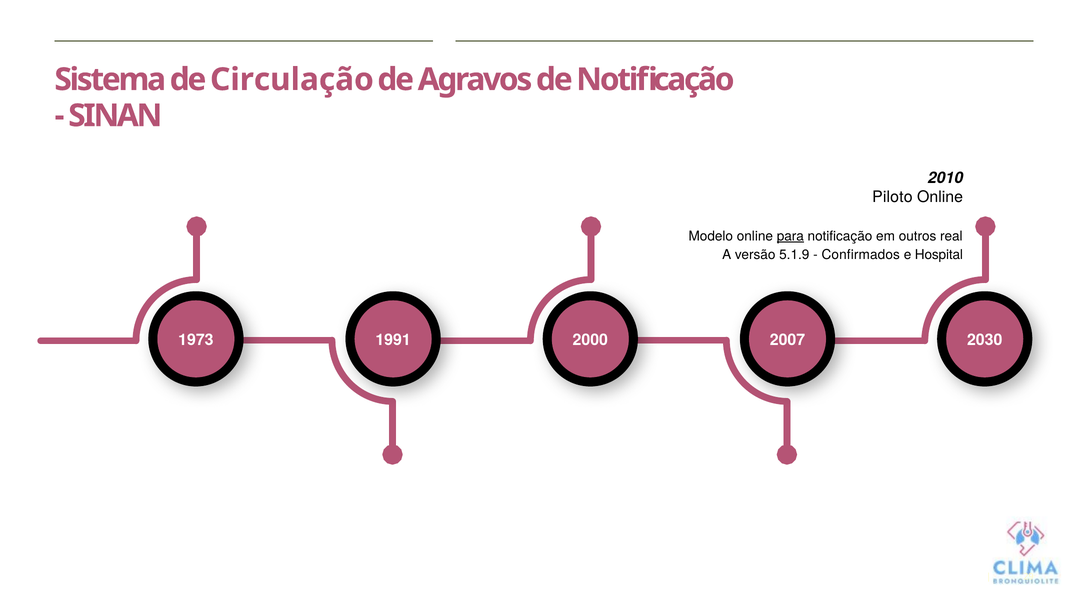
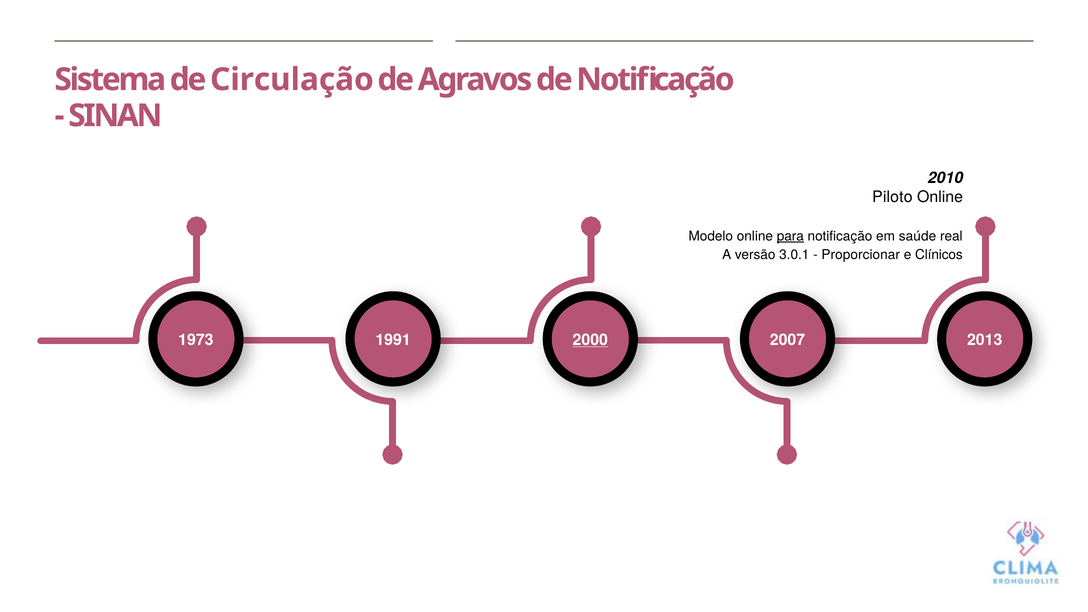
outros: outros -> saúde (918, 236)
5.1.9: 5.1.9 -> 3.0.1 (794, 255)
Confirmados: Confirmados -> Proporcionar (861, 255)
Hospital: Hospital -> Clínicos (939, 255)
2000 underline: none -> present (590, 340)
2030: 2030 -> 2013 (985, 340)
